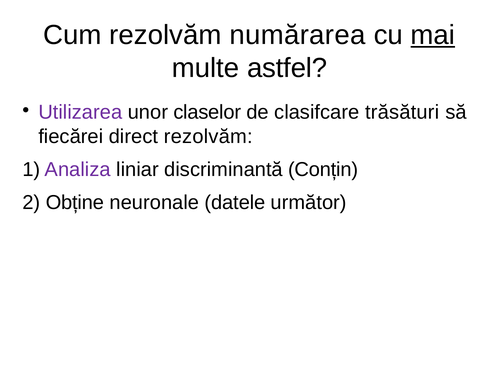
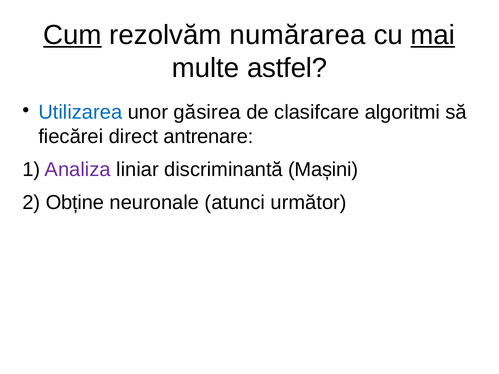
Cum underline: none -> present (72, 35)
Utilizarea colour: purple -> blue (80, 112)
claselor: claselor -> găsirea (207, 112)
trăsături: trăsături -> algoritmi (402, 112)
direct rezolvăm: rezolvăm -> antrenare (208, 137)
Conțin: Conțin -> Mașini (323, 170)
datele: datele -> atunci (235, 203)
